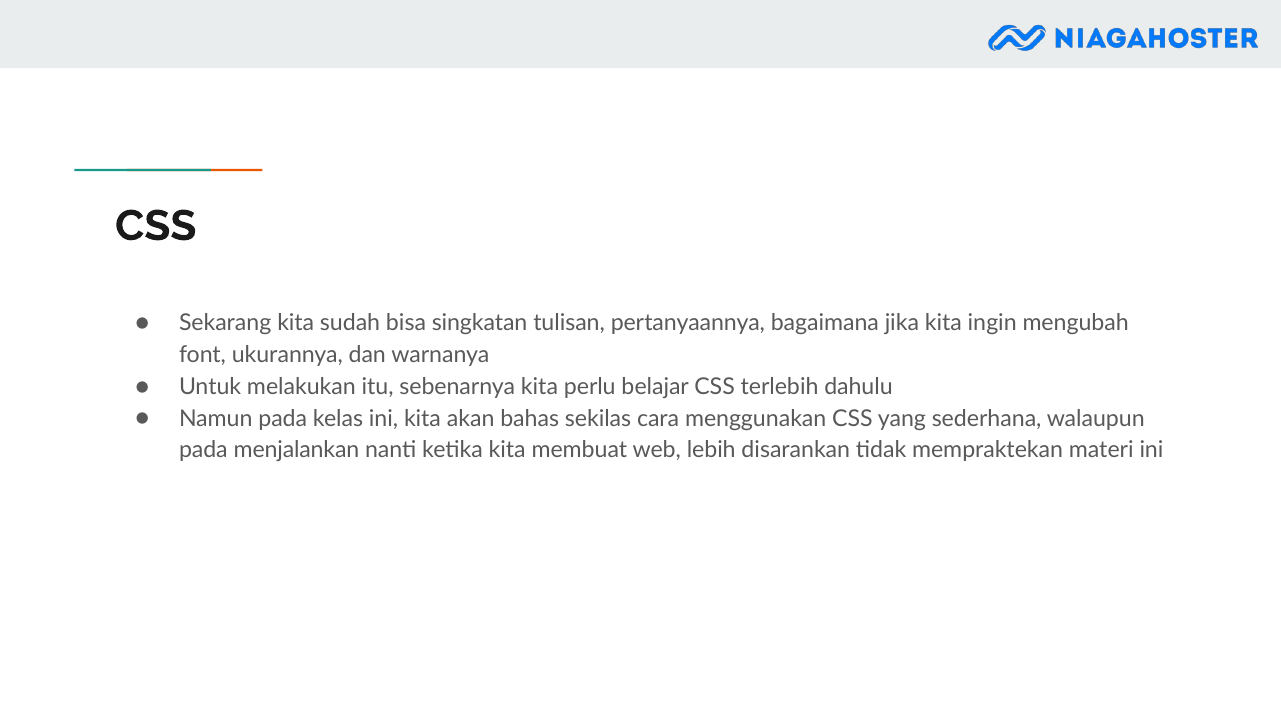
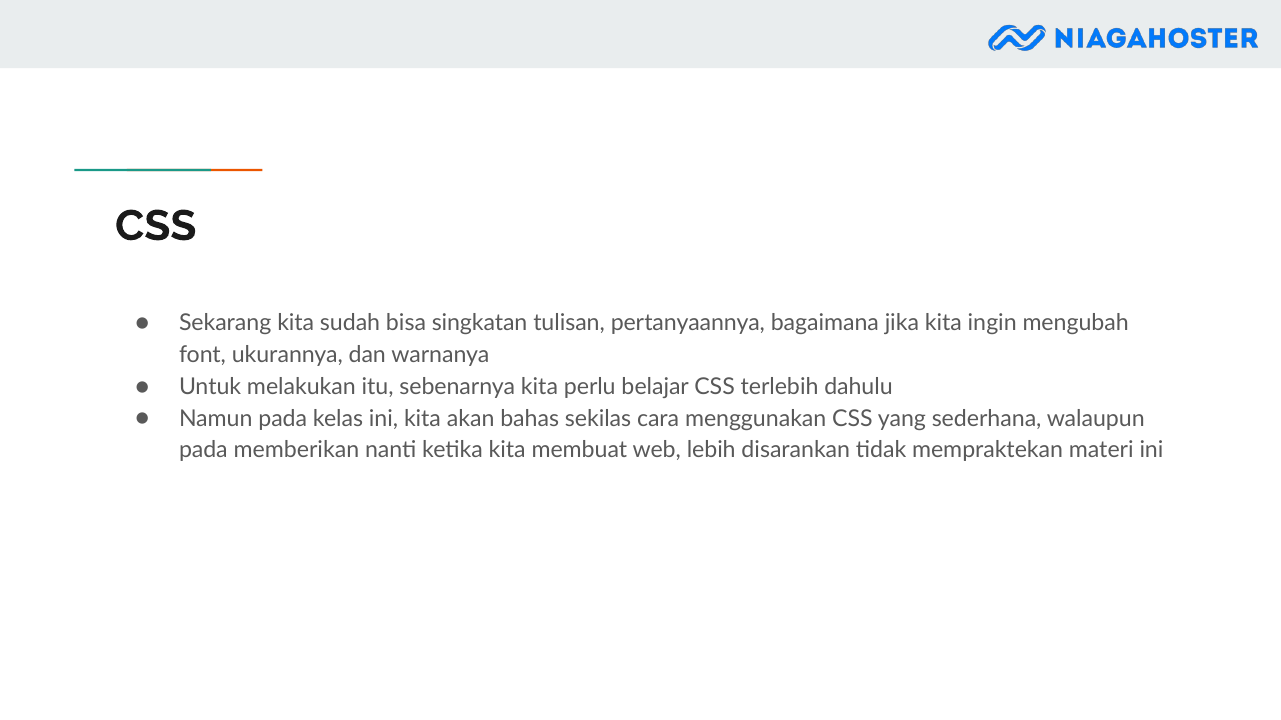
menjalankan: menjalankan -> memberikan (296, 451)
